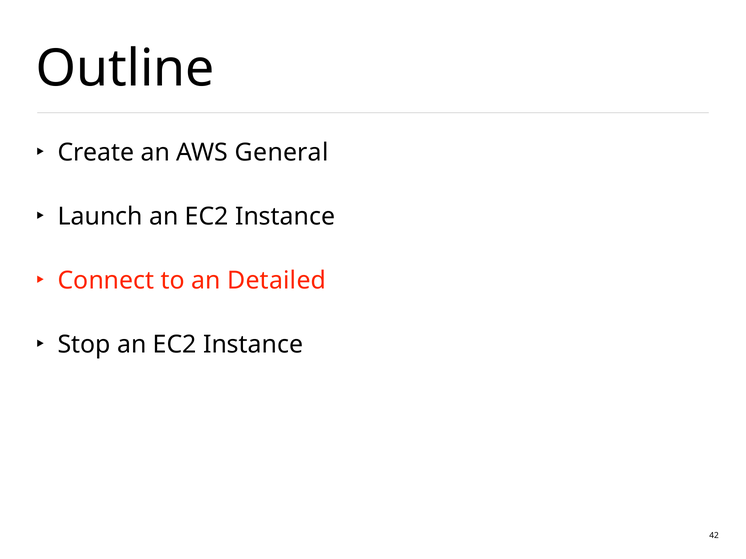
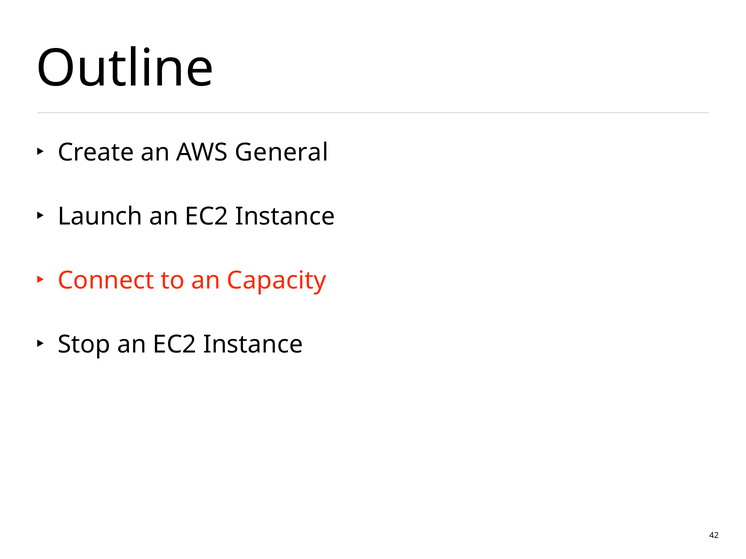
Detailed: Detailed -> Capacity (277, 281)
